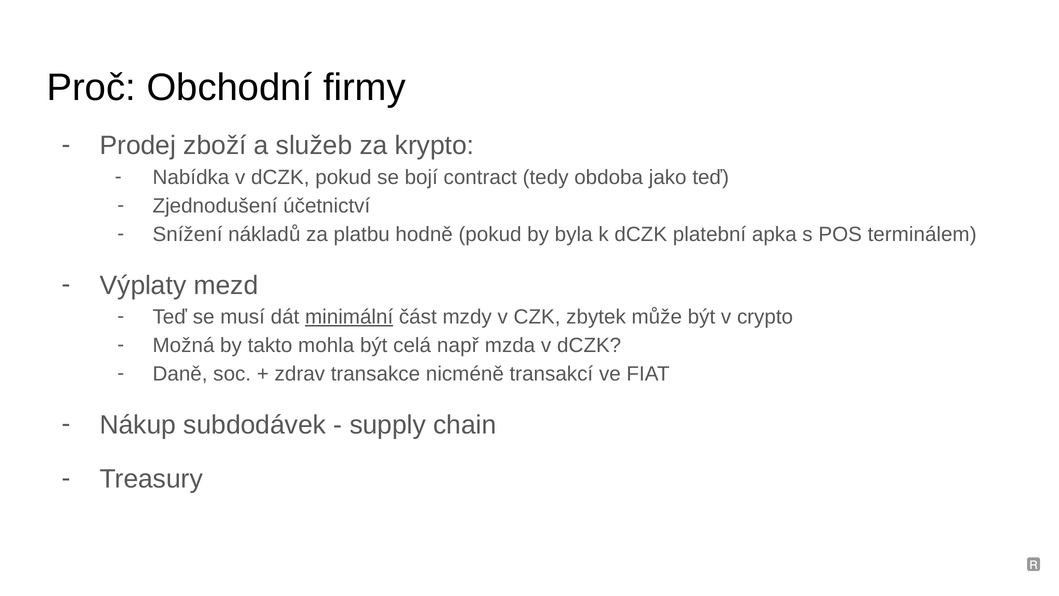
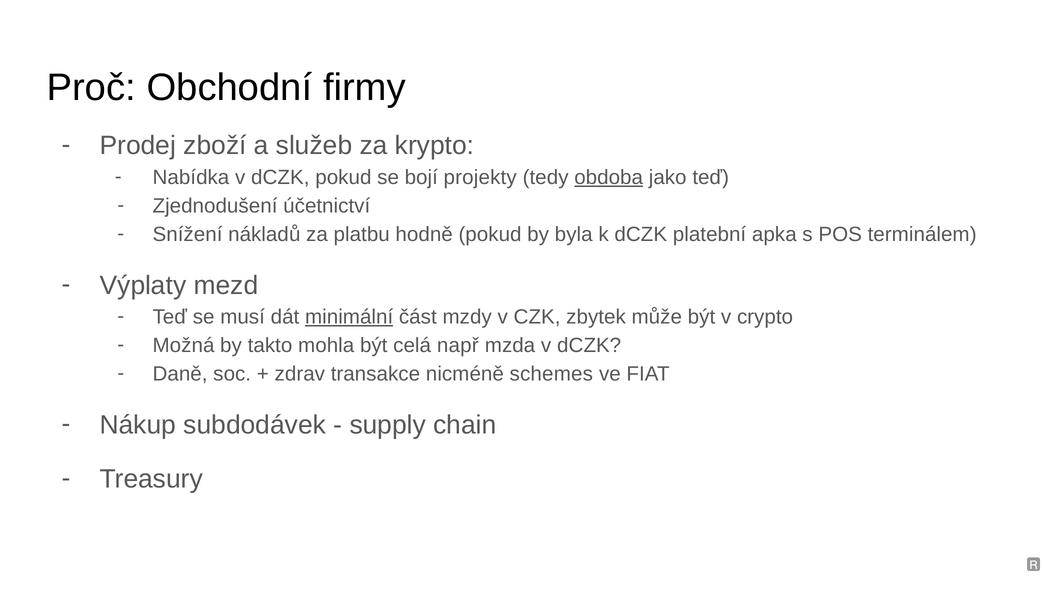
contract: contract -> projekty (480, 177)
obdoba underline: none -> present (609, 177)
transakcí: transakcí -> schemes (551, 374)
